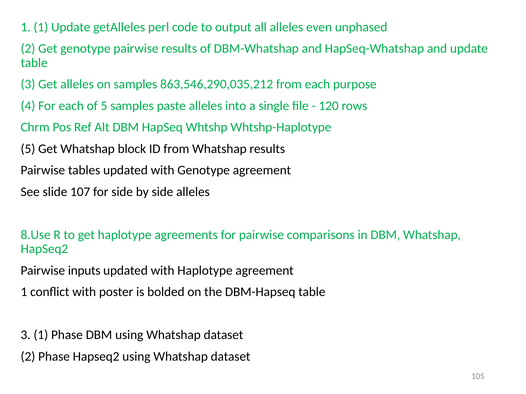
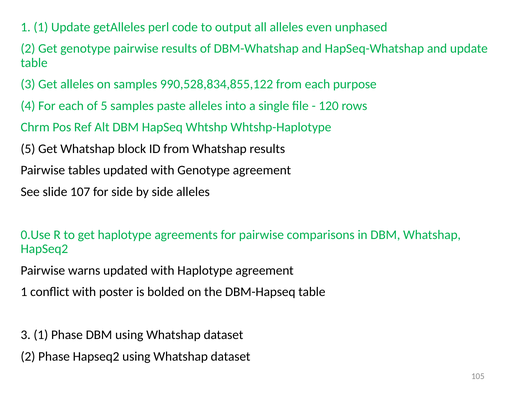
863,546,290,035,212: 863,546,290,035,212 -> 990,528,834,855,122 (217, 84)
8.Use: 8.Use -> 0.Use (36, 235)
inputs: inputs -> warns (84, 271)
